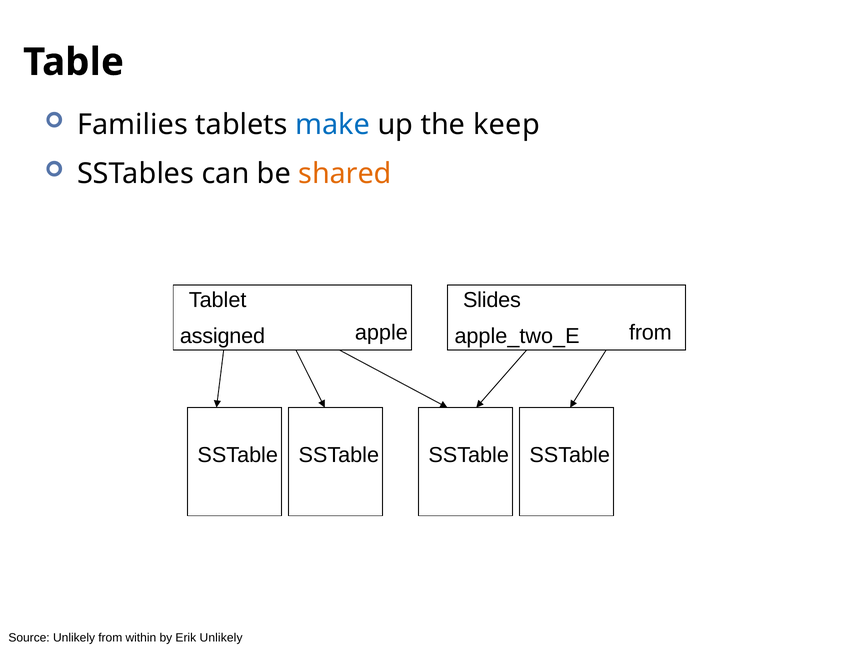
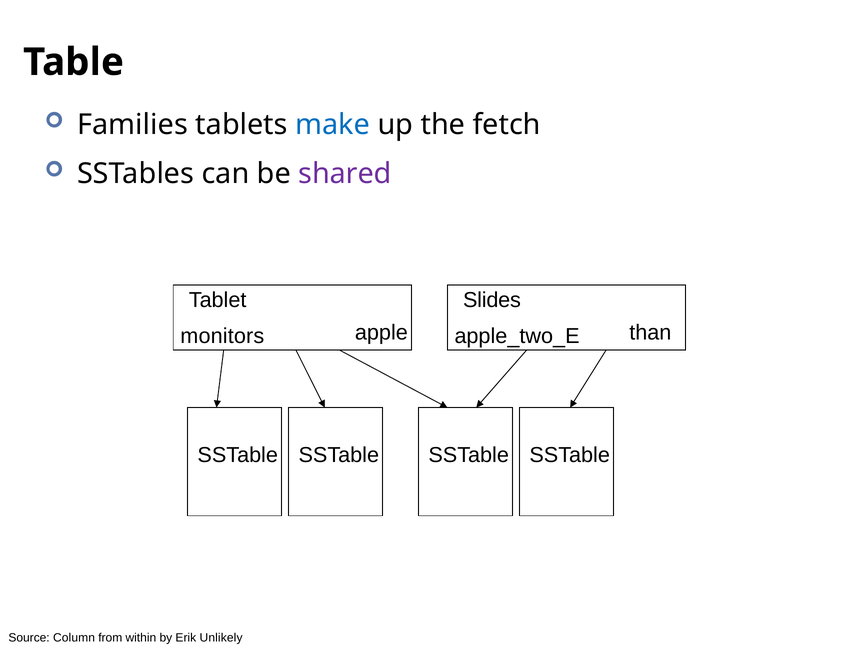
keep: keep -> fetch (507, 125)
shared colour: orange -> purple (345, 174)
assigned: assigned -> monitors (222, 336)
apple_two_E from: from -> than (650, 333)
Source Unlikely: Unlikely -> Column (74, 638)
